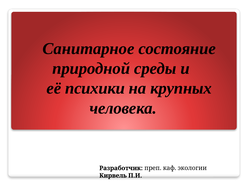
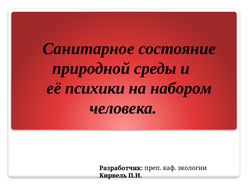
крупных: крупных -> набором (181, 88)
